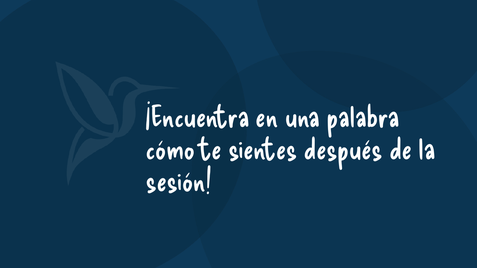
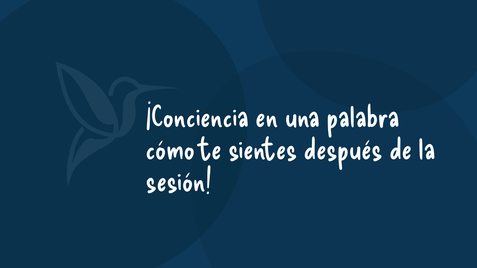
¡Encuentra: ¡Encuentra -> ¡Conciencia (197, 118)
